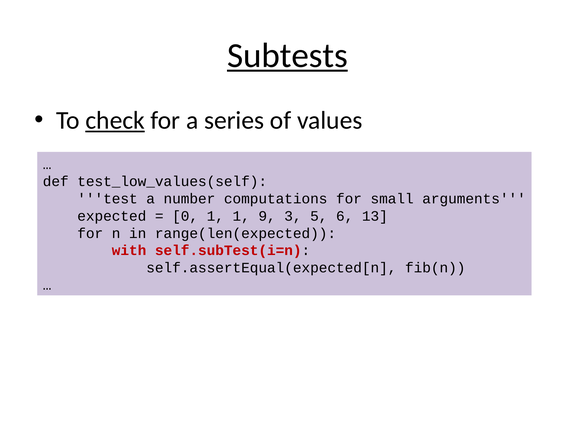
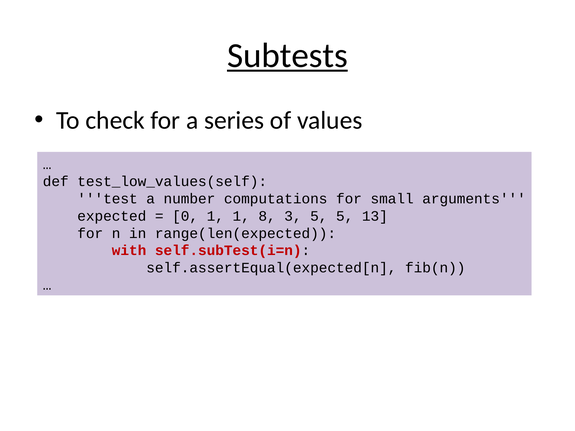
check underline: present -> none (115, 121)
9: 9 -> 8 (267, 216)
5 6: 6 -> 5 (345, 216)
